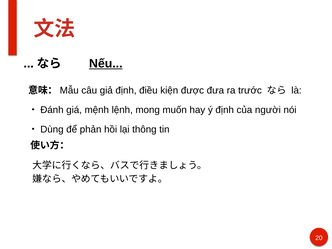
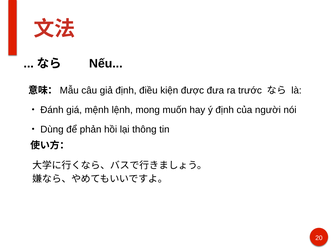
Nếu underline: present -> none (106, 64)
